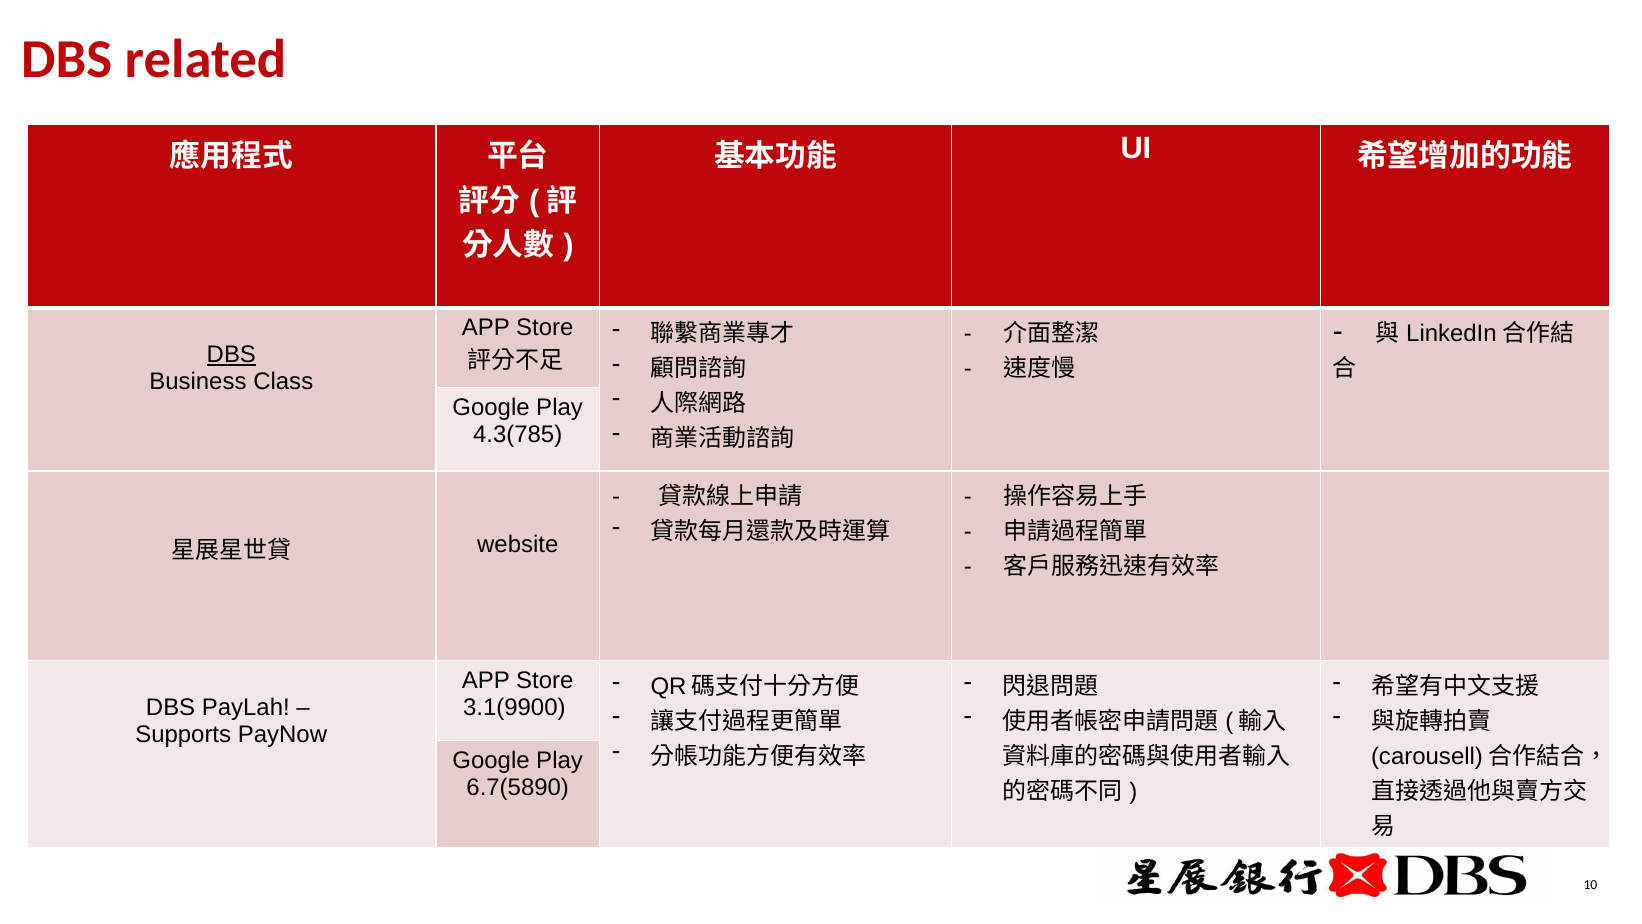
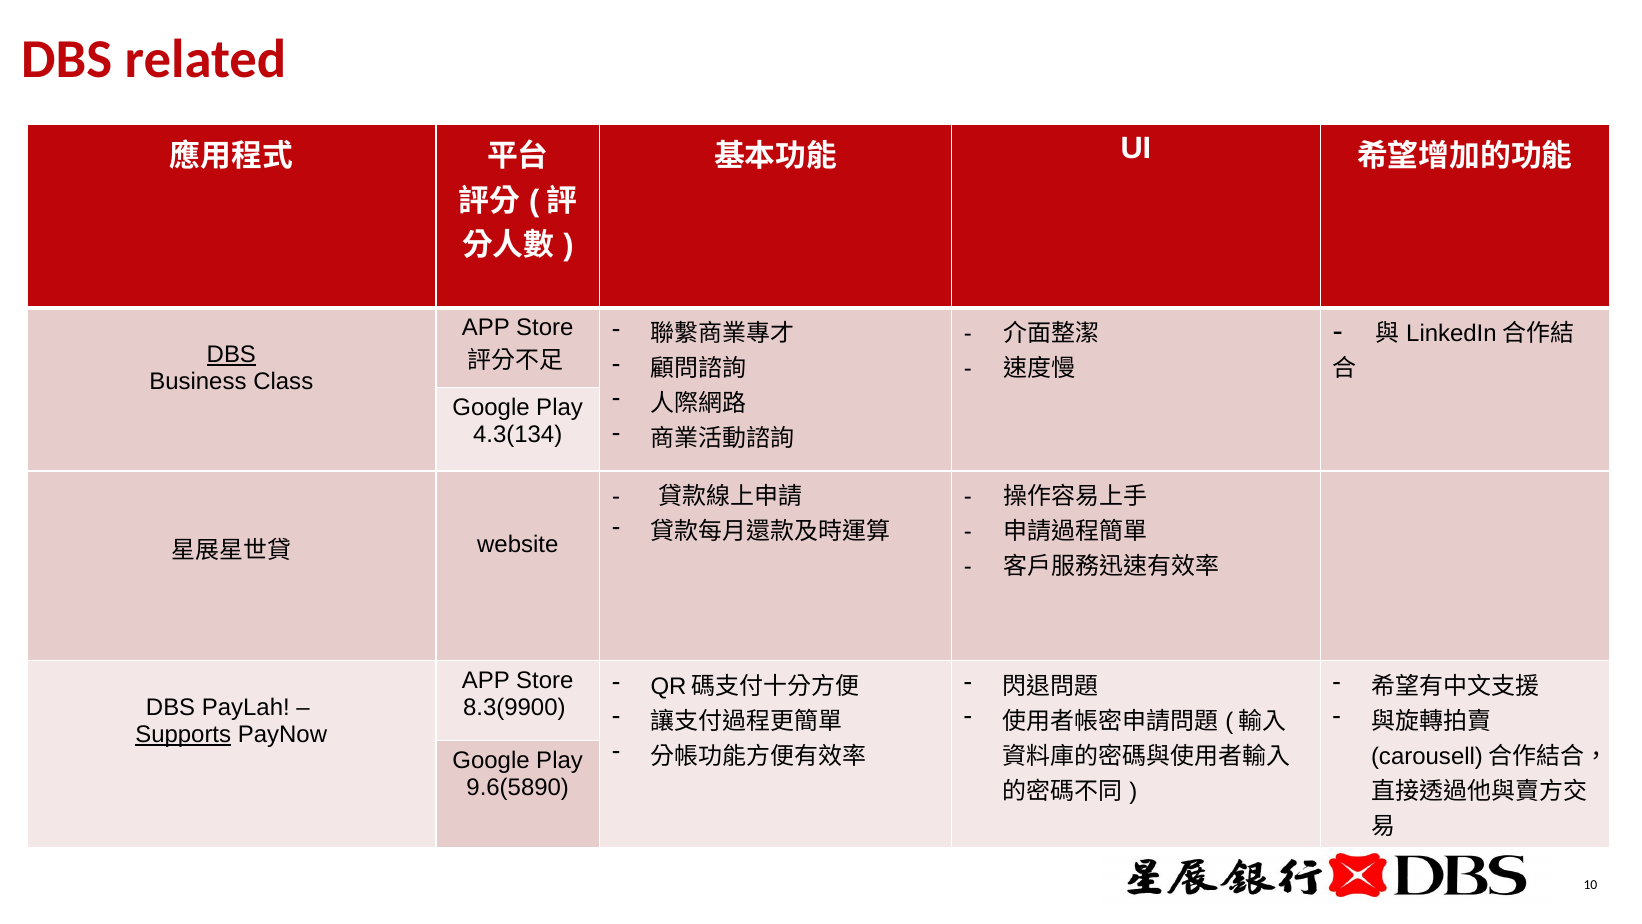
4.3(785: 4.3(785 -> 4.3(134 (518, 434)
3.1(9900: 3.1(9900 -> 8.3(9900 (514, 707)
Supports underline: none -> present (183, 734)
6.7(5890: 6.7(5890 -> 9.6(5890 (518, 787)
